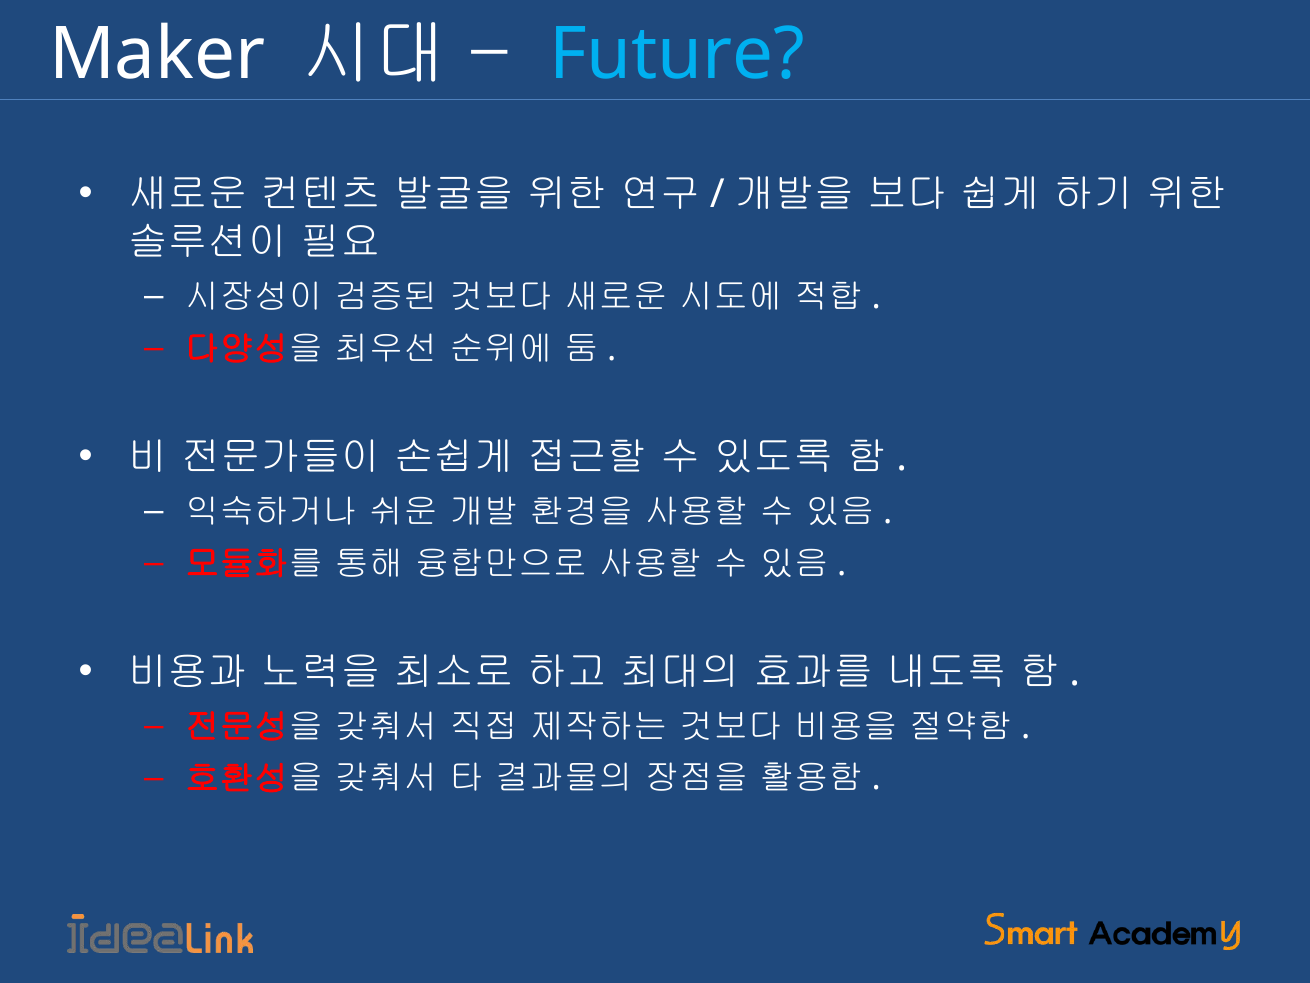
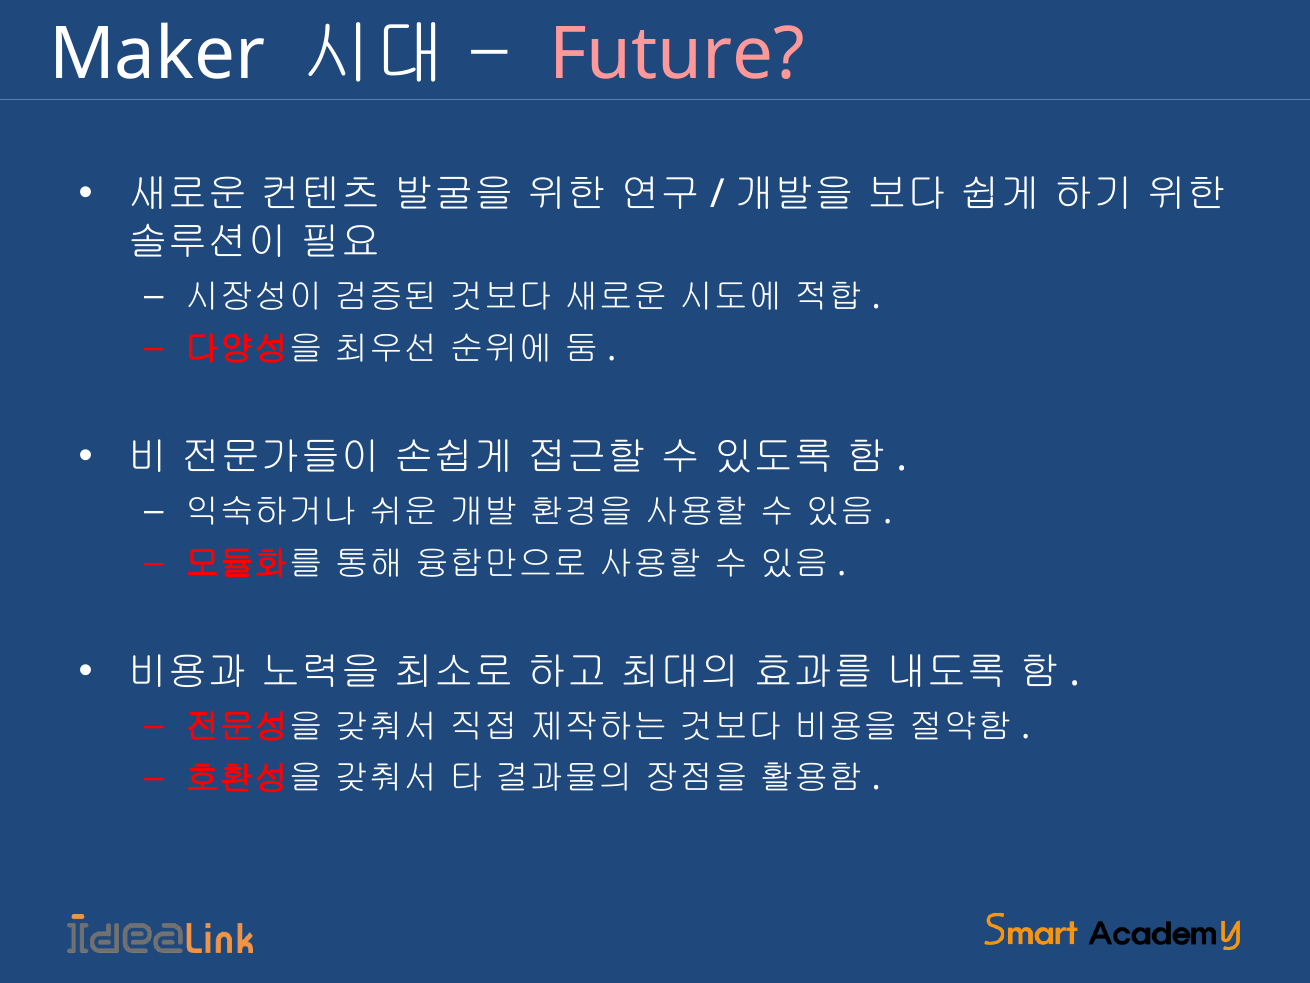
Future colour: light blue -> pink (677, 55)
